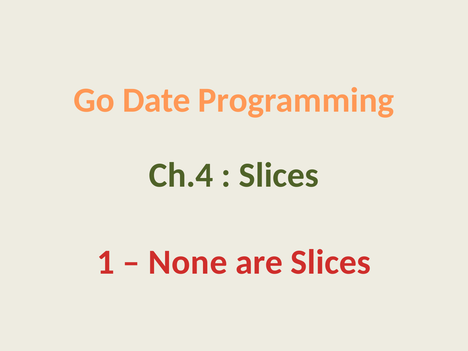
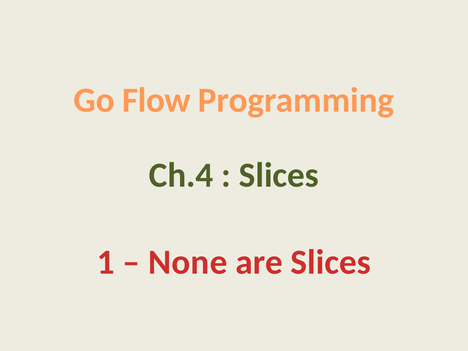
Date: Date -> Flow (156, 100)
